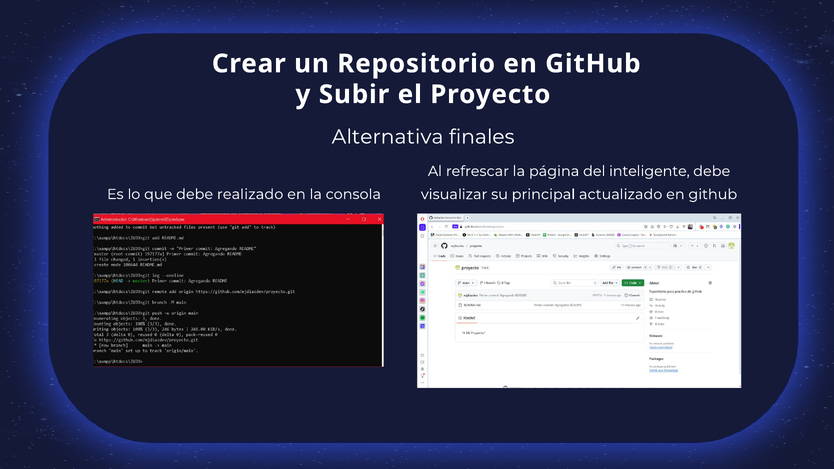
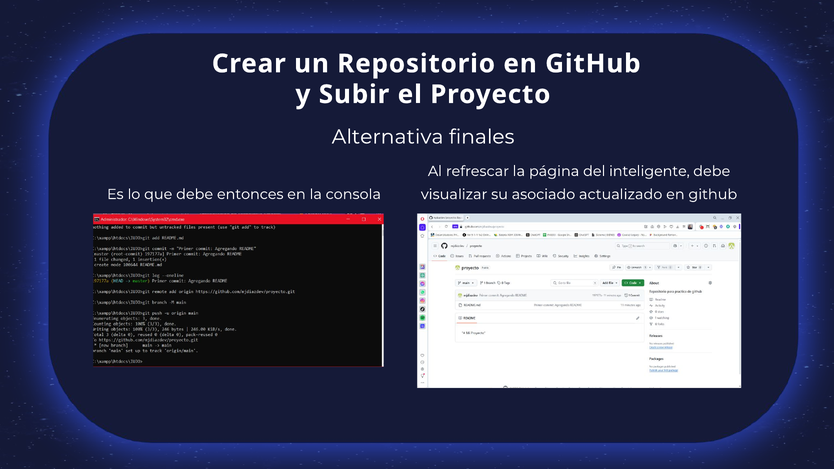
realizado: realizado -> entonces (250, 194)
principal: principal -> asociado (543, 194)
